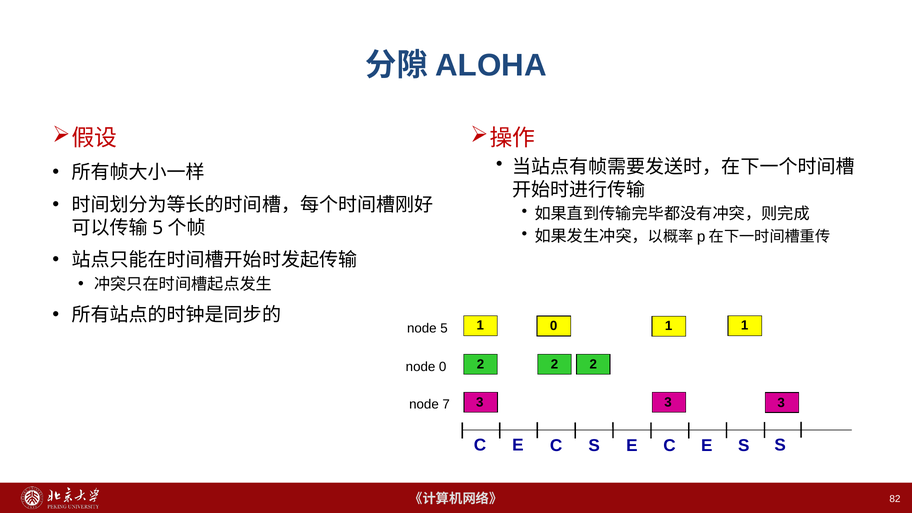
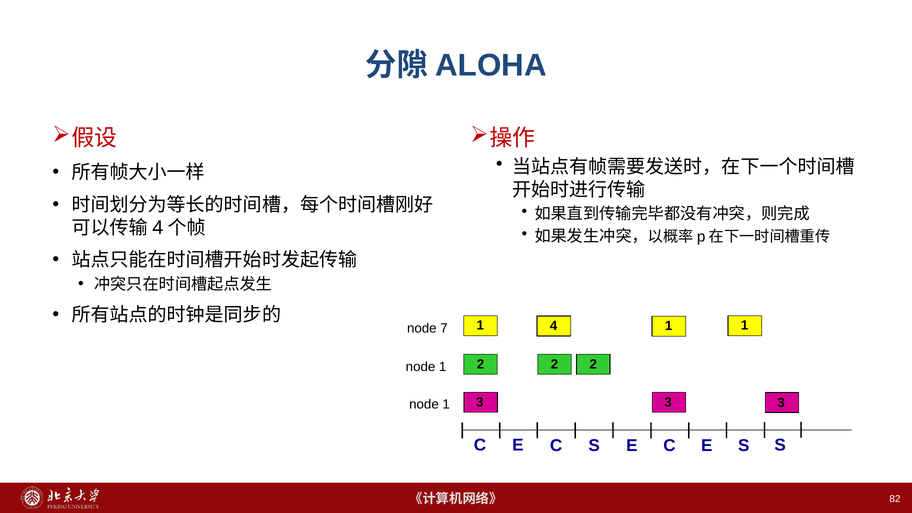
5: 5 -> 4 (158, 228)
1 0: 0 -> 4 (554, 326)
node 5: 5 -> 7 (444, 328)
0: 0 -> 1 (443, 367)
7: 7 -> 1 (446, 404)
